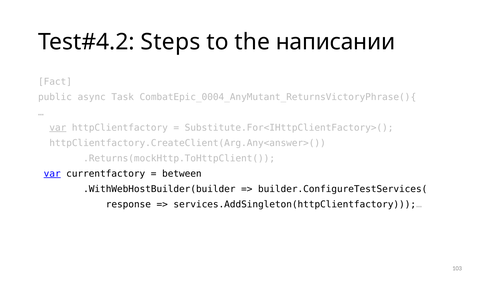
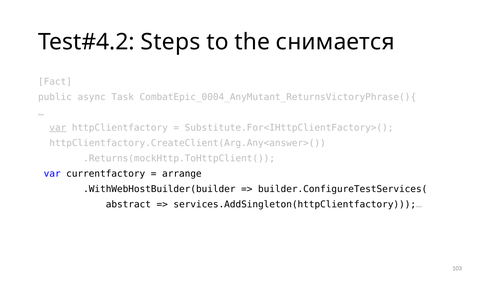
написании: написании -> снимается (335, 42)
var underline: present -> none (52, 174)
between: between -> arrange (182, 174)
response: response -> abstract (128, 204)
